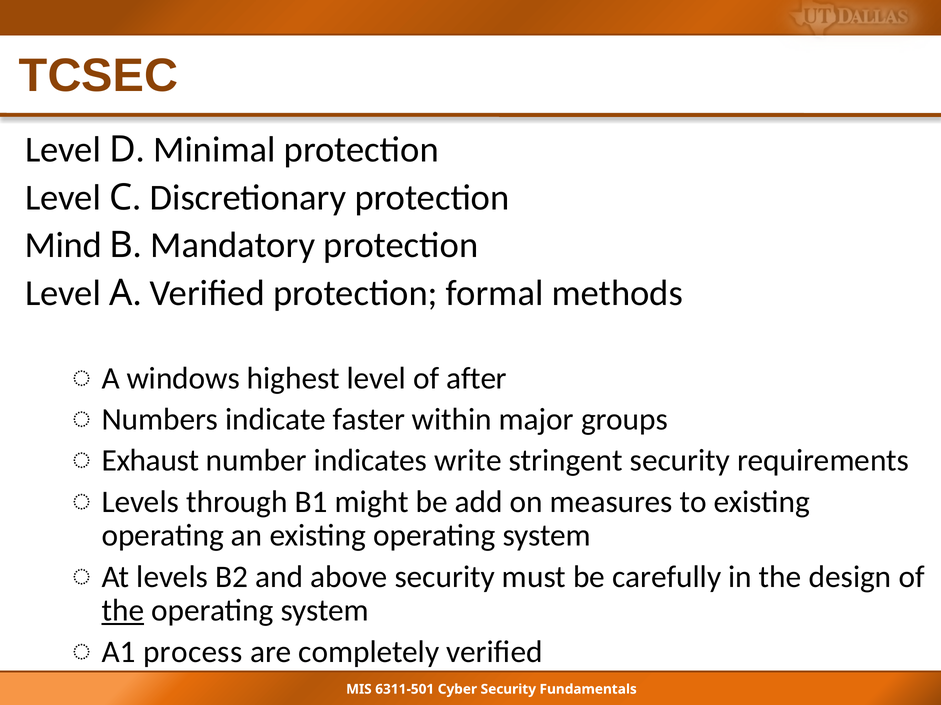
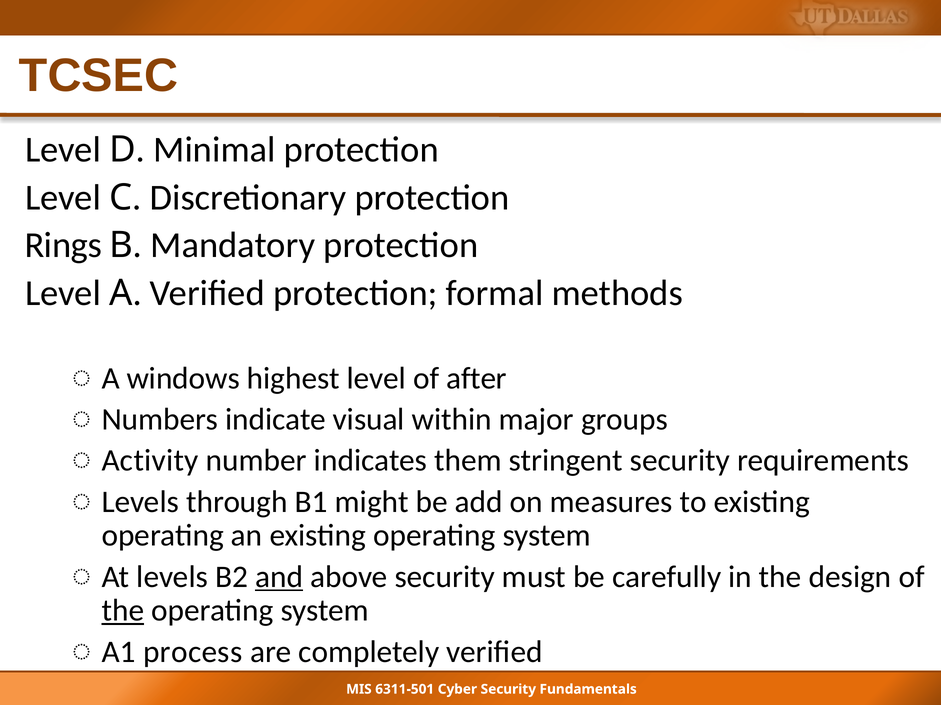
Mind: Mind -> Rings (63, 246)
faster: faster -> visual (369, 420)
Exhaust: Exhaust -> Activity (150, 461)
write: write -> them (468, 461)
and underline: none -> present (279, 577)
